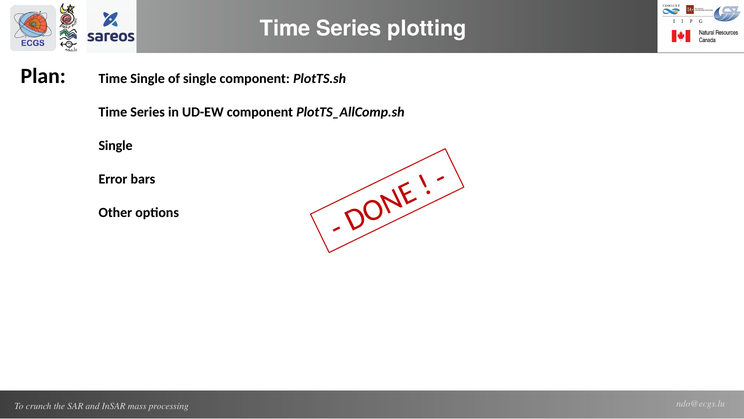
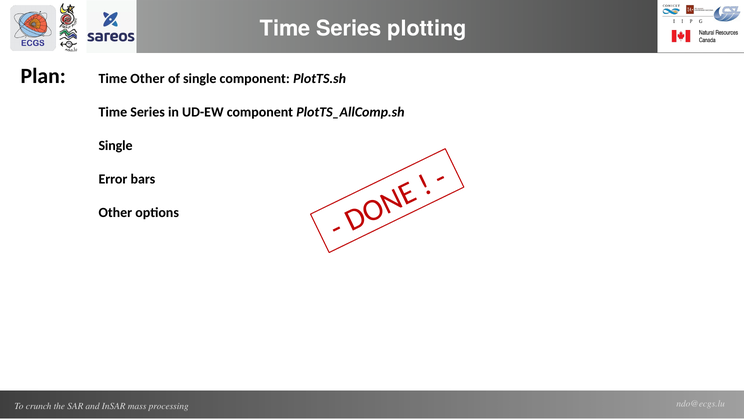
Time Single: Single -> Other (147, 78)
